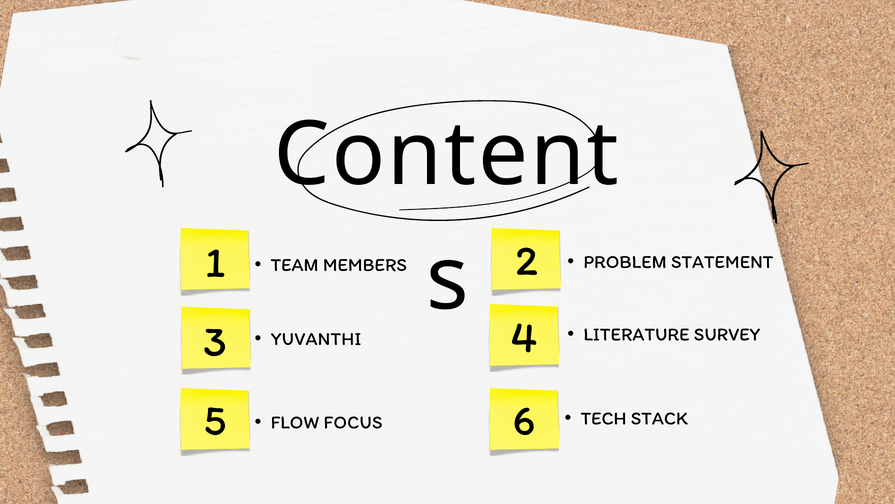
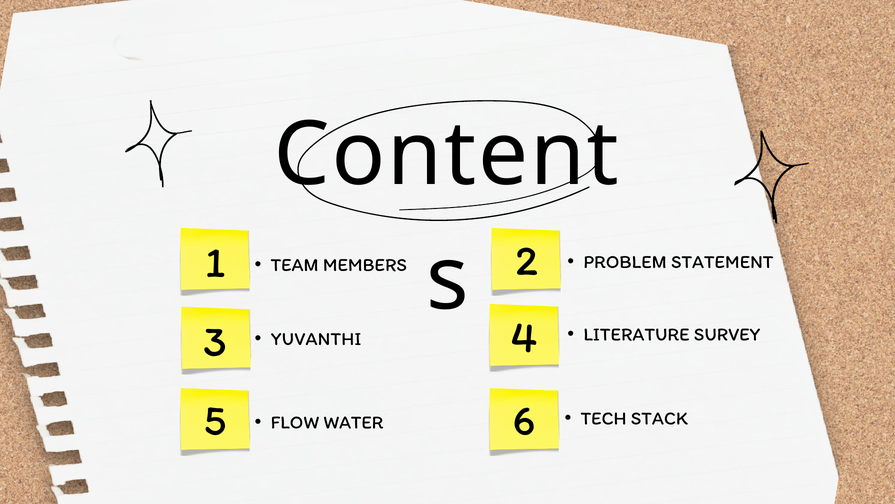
FOCUS: FOCUS -> WATER (353, 422)
